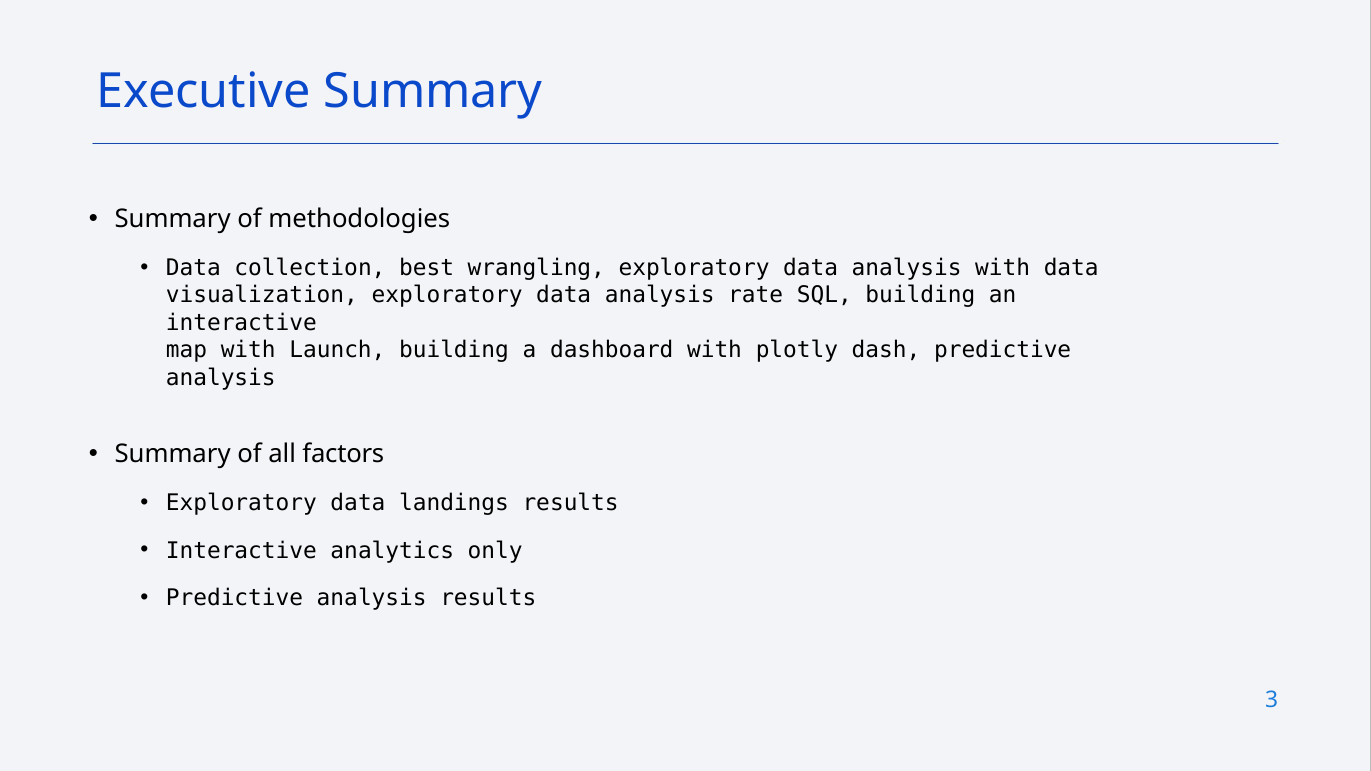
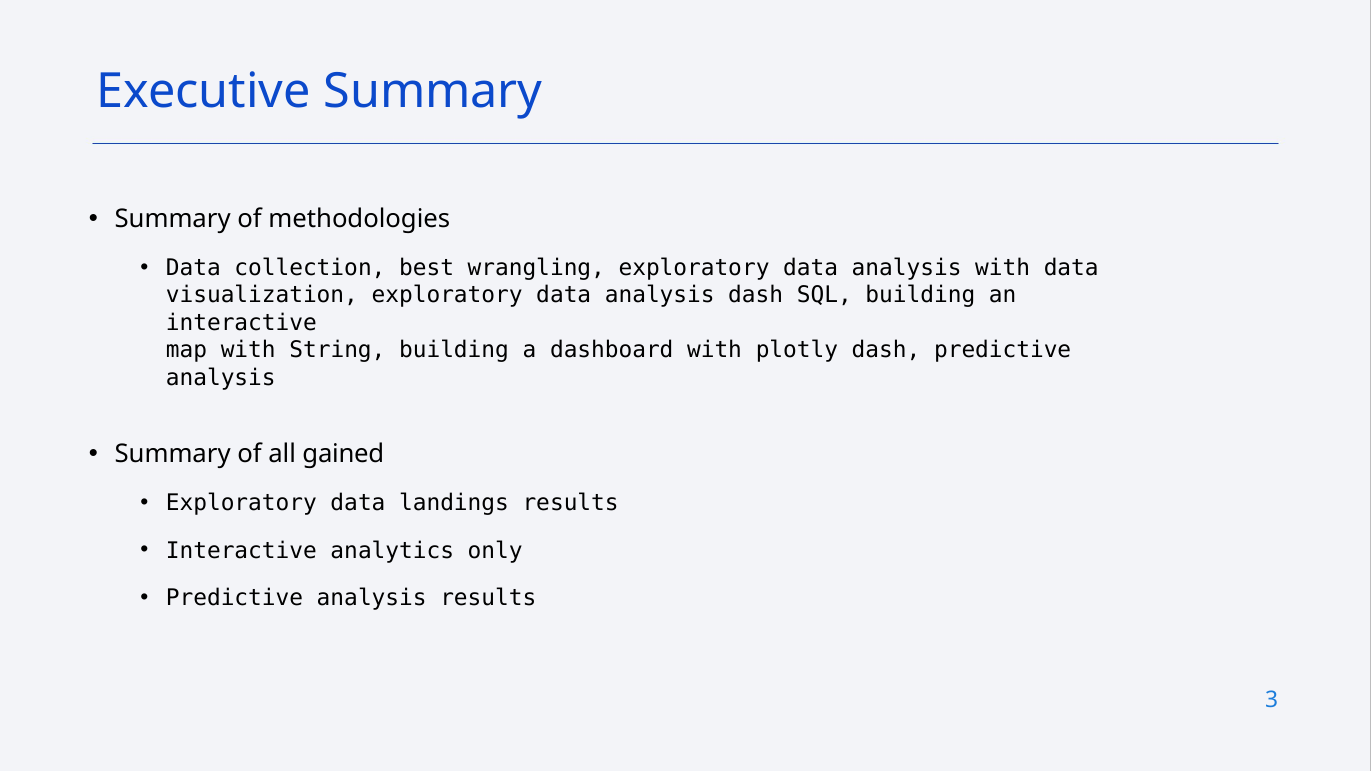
analysis rate: rate -> dash (756, 296)
Launch: Launch -> String (337, 350)
factors: factors -> gained (343, 454)
